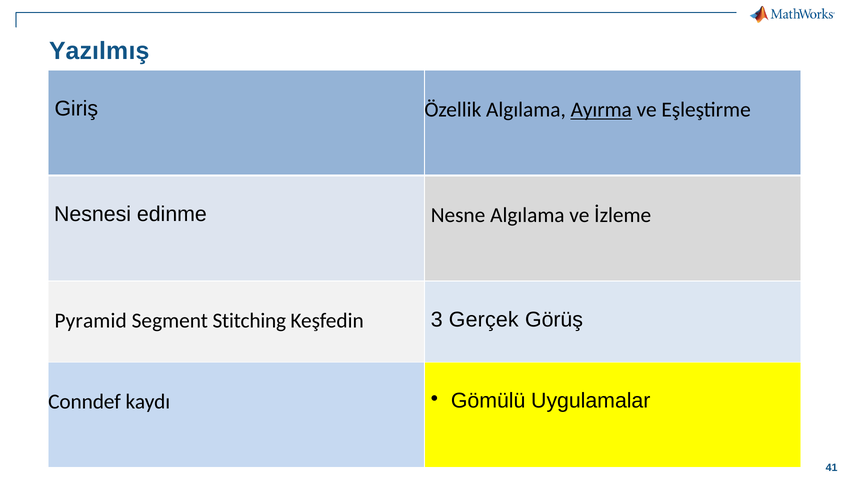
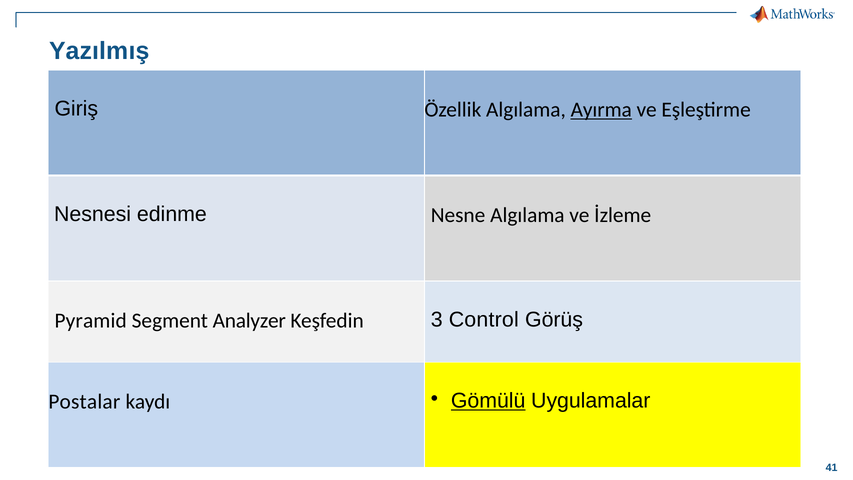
Stitching: Stitching -> Analyzer (249, 320)
Gerçek: Gerçek -> Control (484, 319)
Conndef: Conndef -> Postalar (84, 402)
Gömülü underline: none -> present (488, 401)
